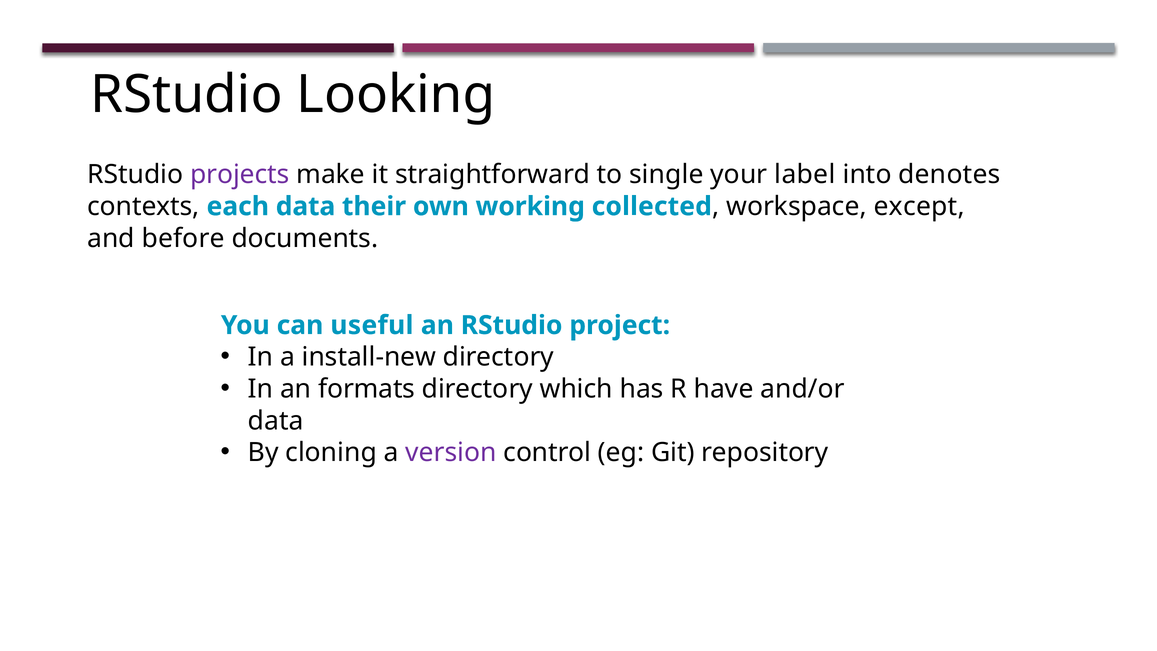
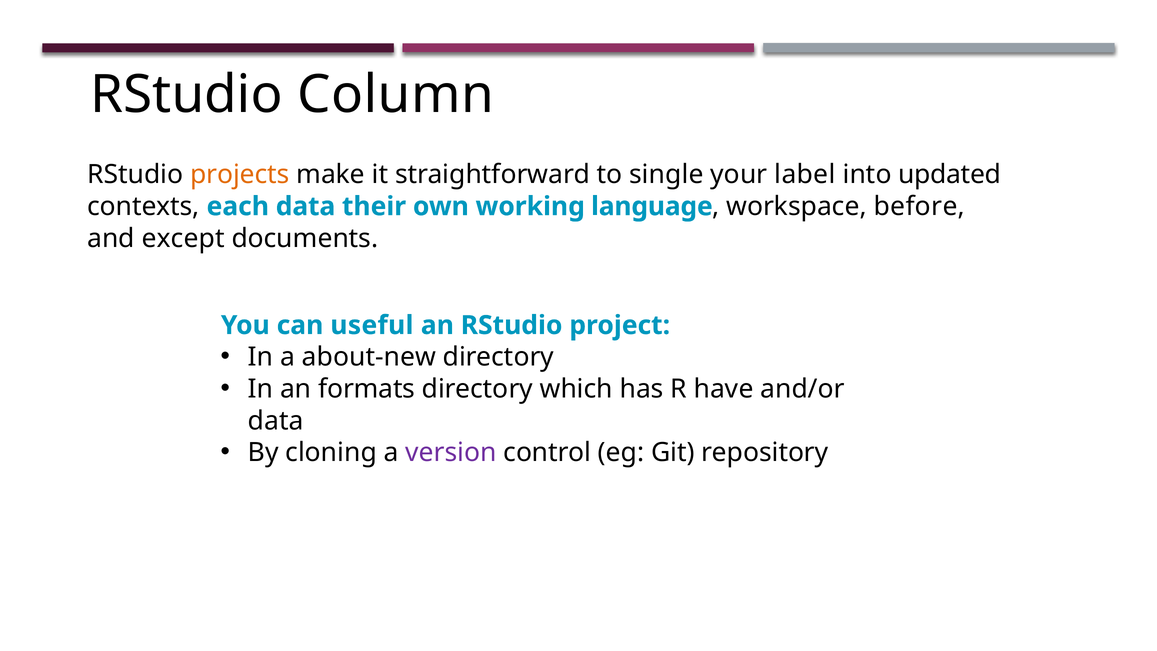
Looking: Looking -> Column (396, 94)
projects colour: purple -> orange (240, 175)
denotes: denotes -> updated (950, 175)
collected: collected -> language (652, 206)
except: except -> before (919, 206)
before: before -> except (183, 238)
install-new: install-new -> about-new (369, 357)
